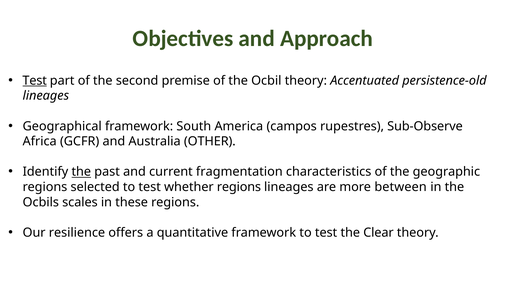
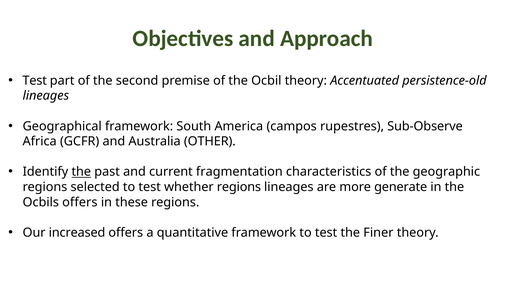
Test underline: present -> none (35, 80)
between: between -> generate (401, 187)
Ocbils scales: scales -> offers (80, 202)
resilience: resilience -> increased (77, 232)
Clear: Clear -> Finer (378, 232)
